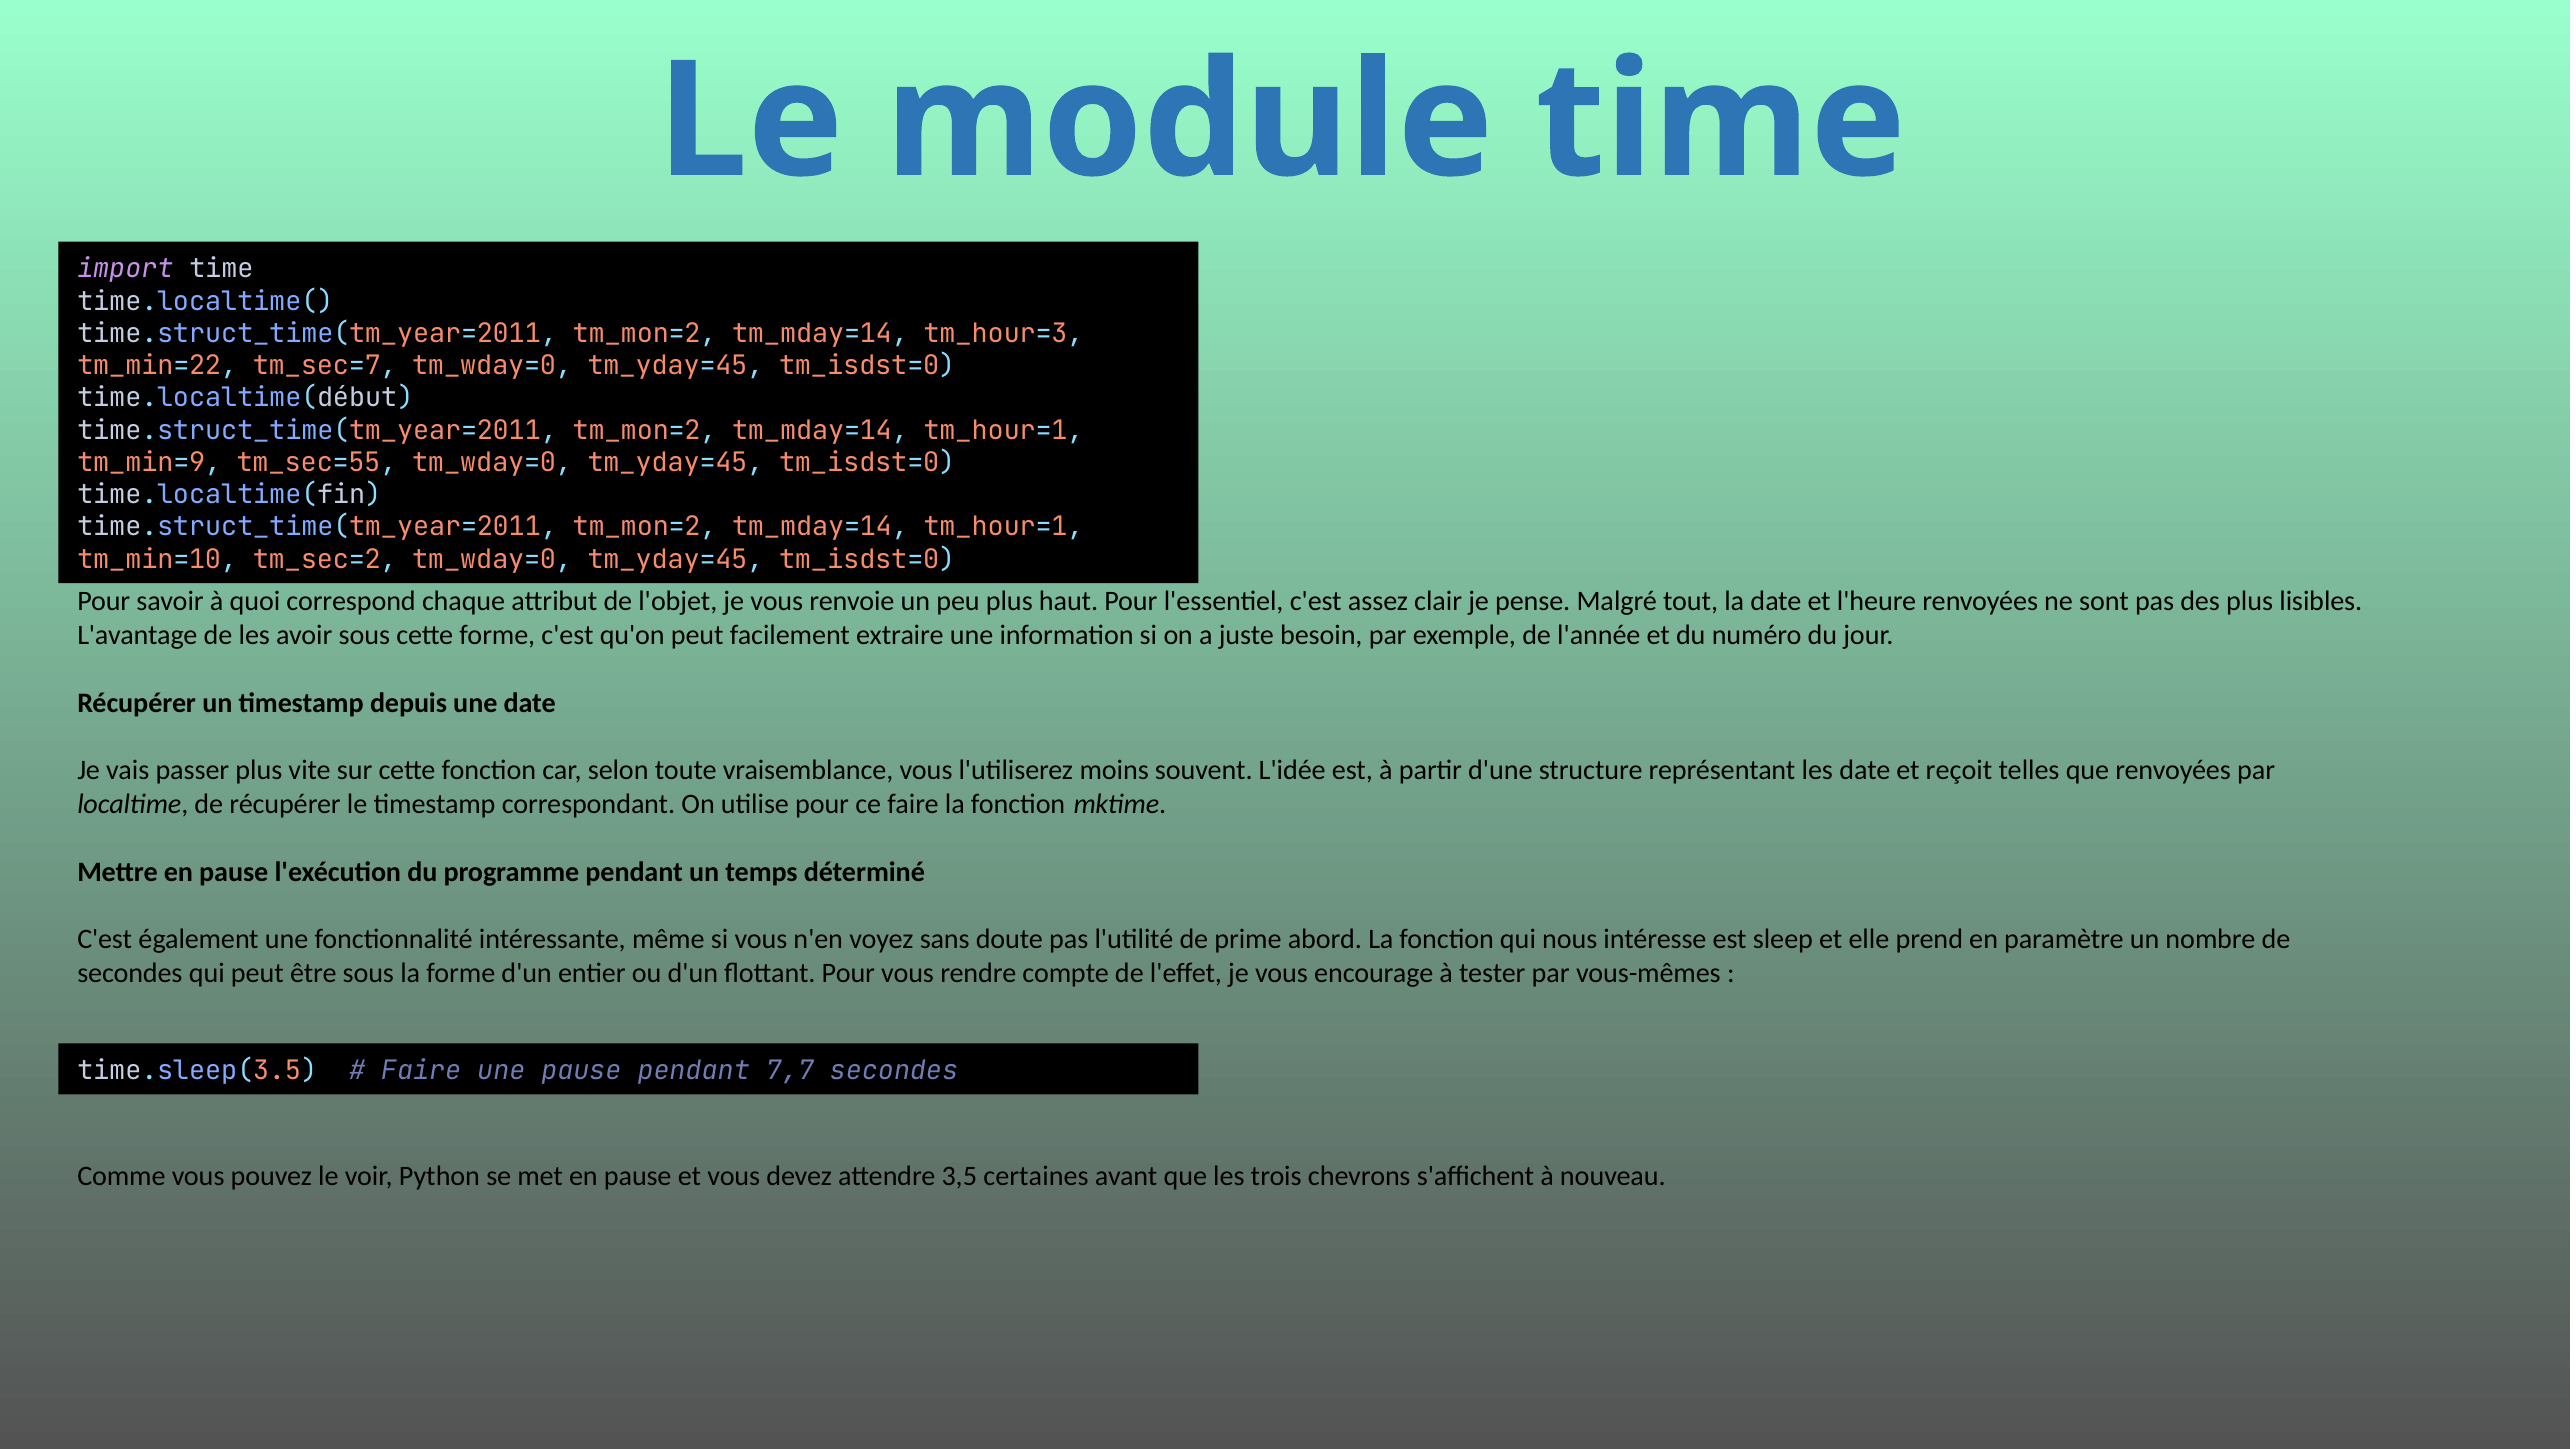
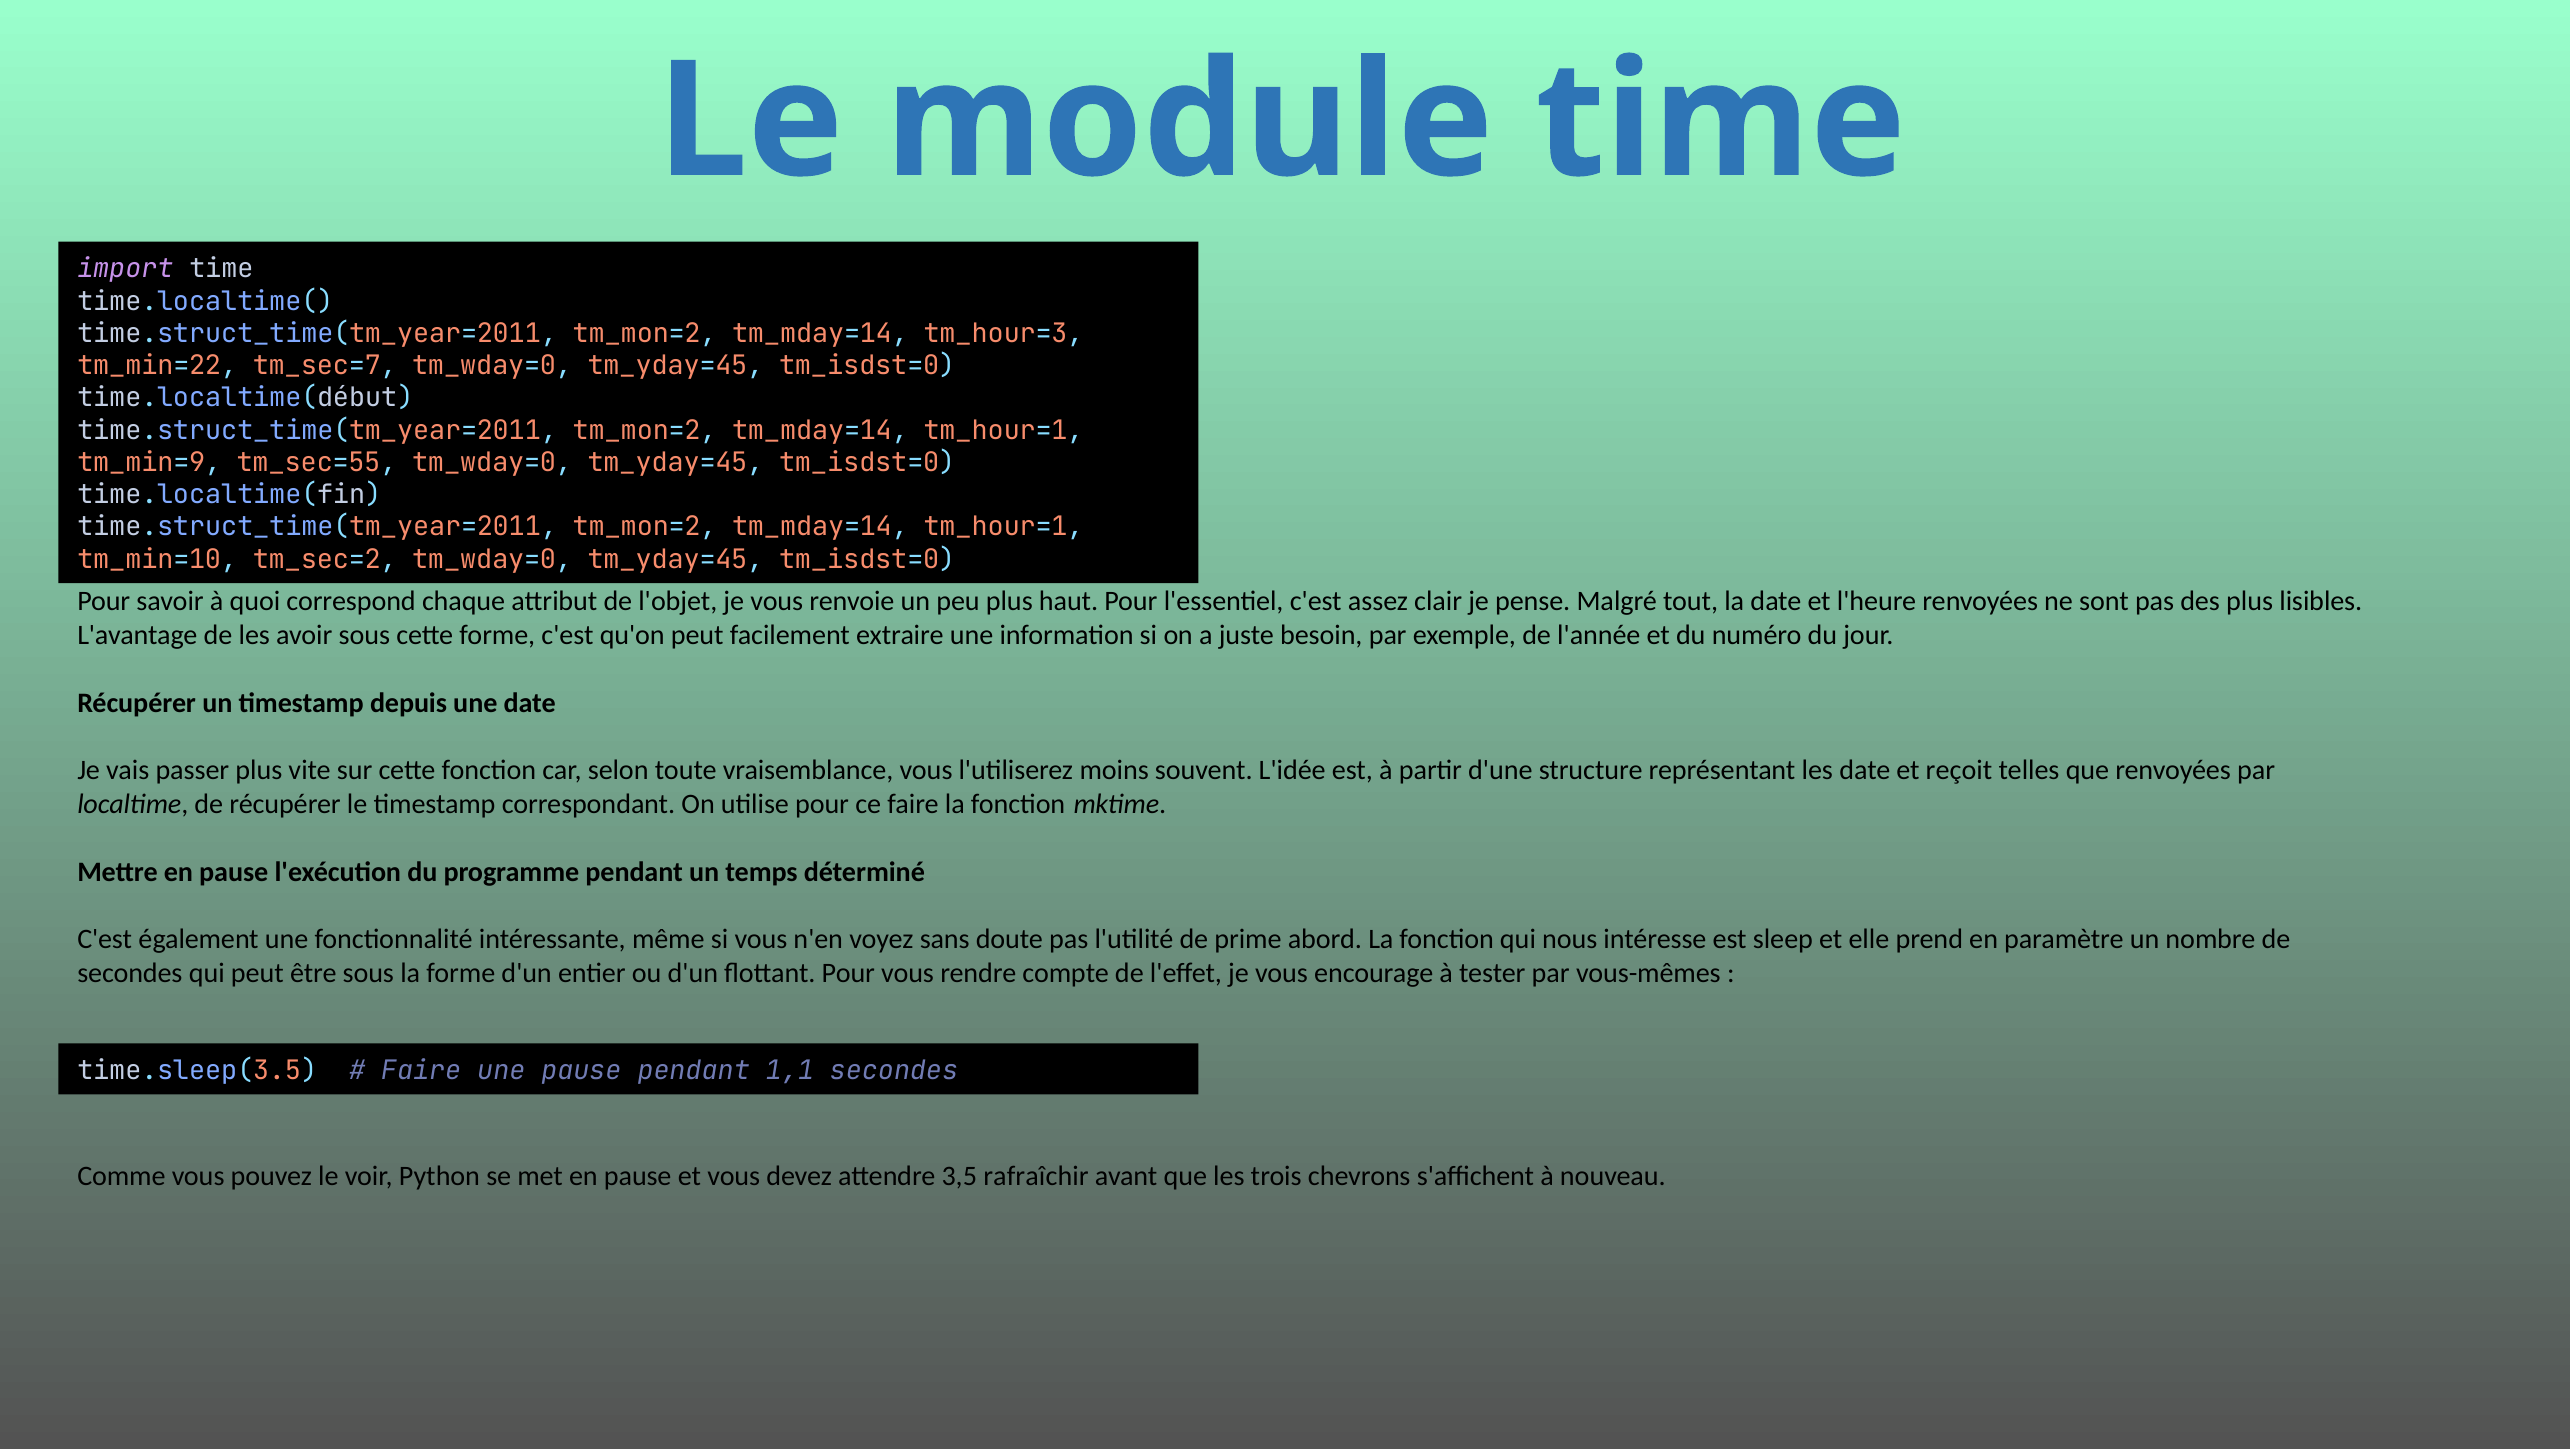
7,7: 7,7 -> 1,1 (790, 1071)
certaines: certaines -> rafraîchir (1036, 1176)
